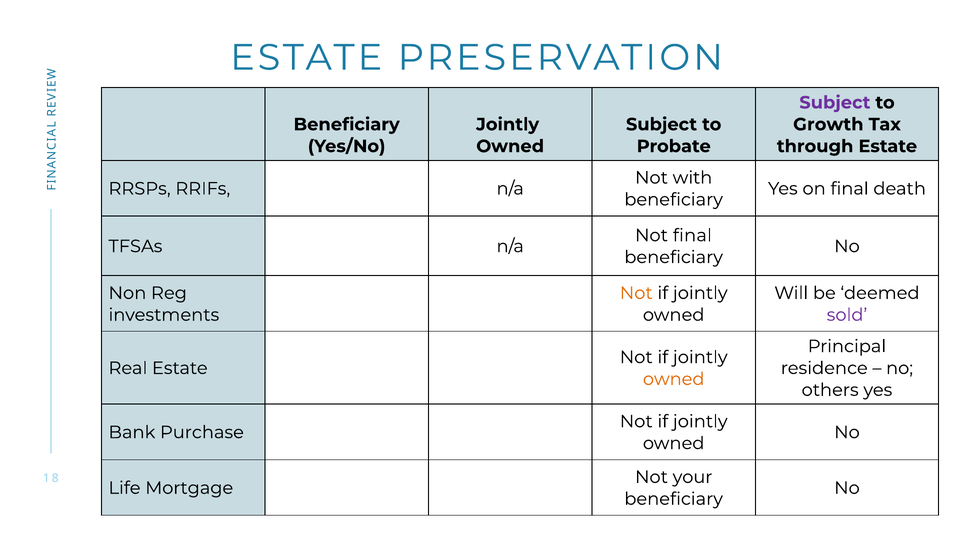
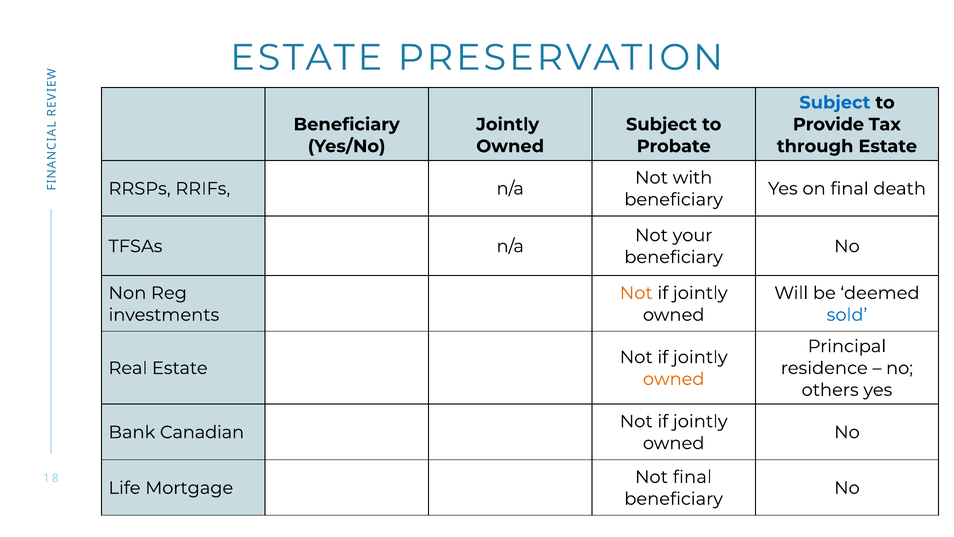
Subject colour: purple -> blue (835, 103)
Growth: Growth -> Provide (828, 124)
Not final: final -> your (693, 235)
sold colour: purple -> blue (847, 315)
Purchase: Purchase -> Canadian (202, 432)
Not your: your -> final (692, 477)
